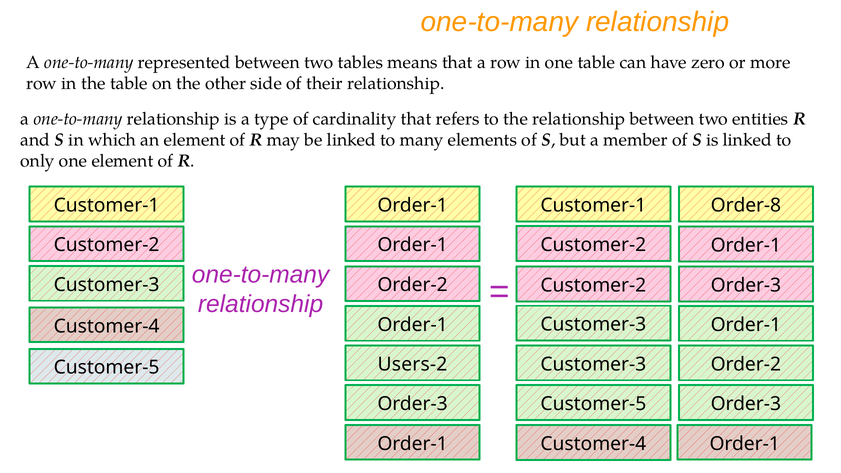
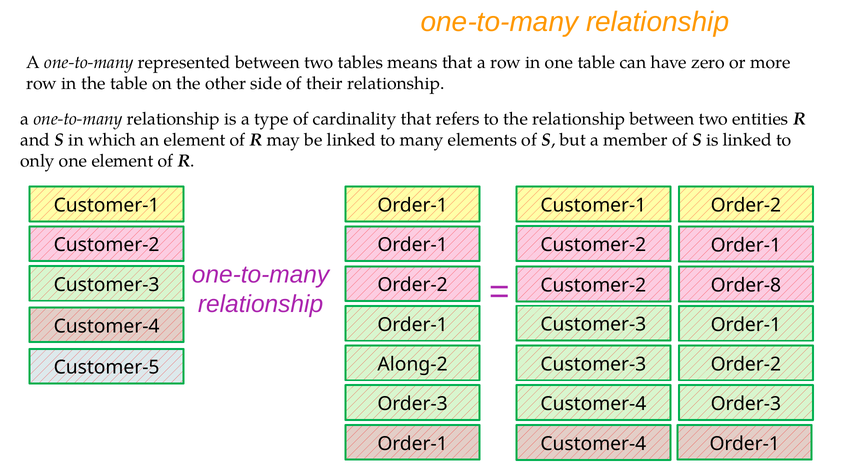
Customer-1 Order-8: Order-8 -> Order-2 (746, 205)
Order-3: Order-3 -> Order-8 (746, 285)
Users-2: Users-2 -> Along-2 (413, 364)
Customer-5: Customer-5 -> Customer-4 (593, 404)
